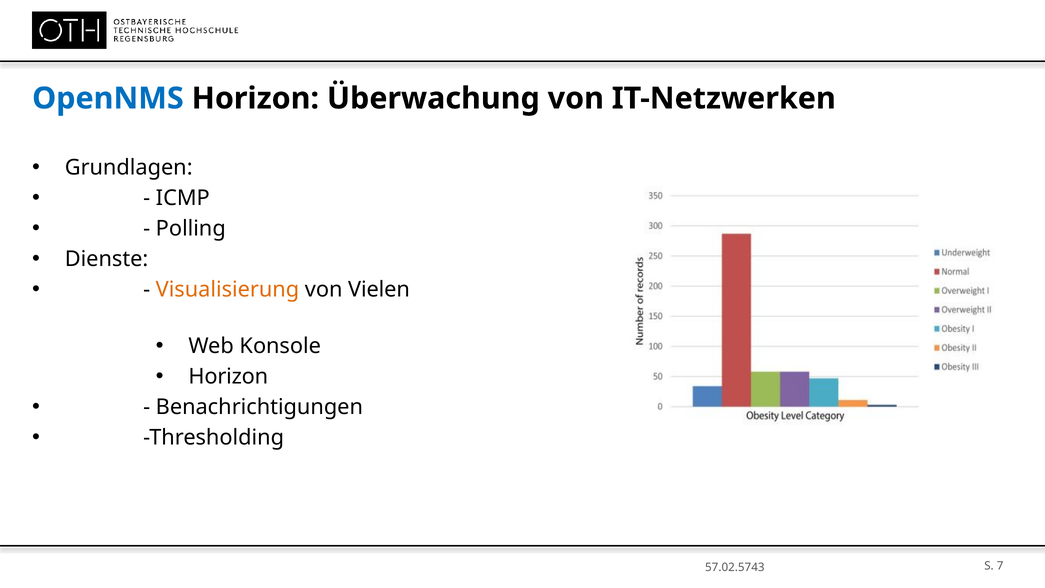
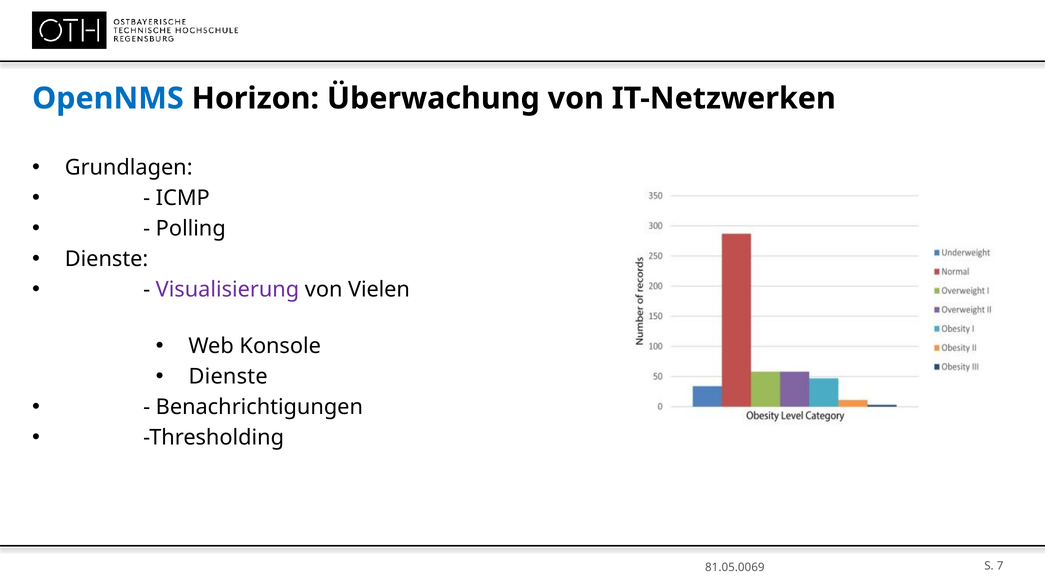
Visualisierung colour: orange -> purple (227, 290)
Horizon: Horizon -> Dienste (228, 377)
57.02.5743: 57.02.5743 -> 81.05.0069 (735, 567)
